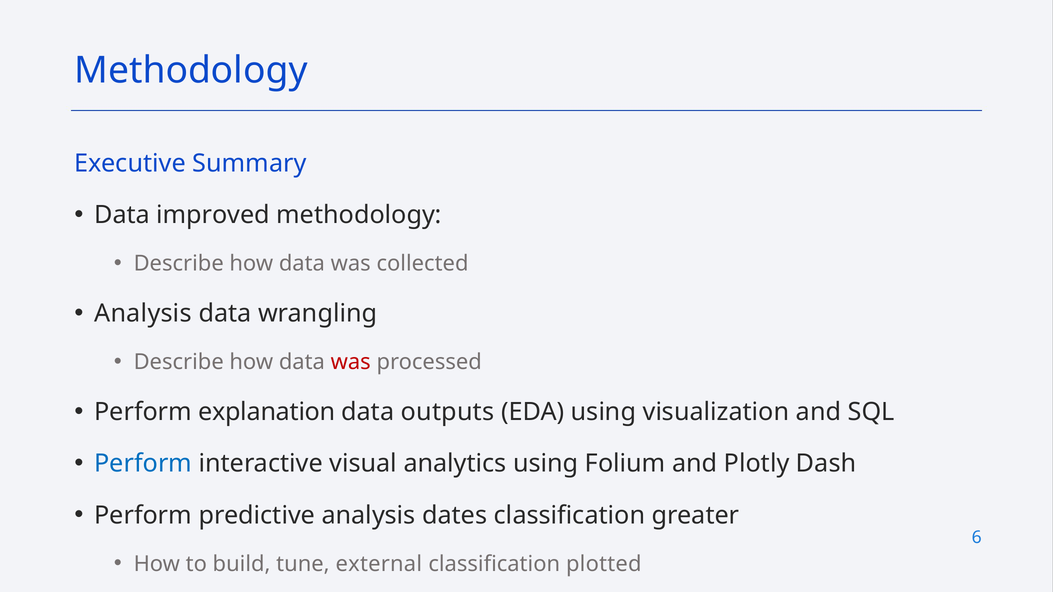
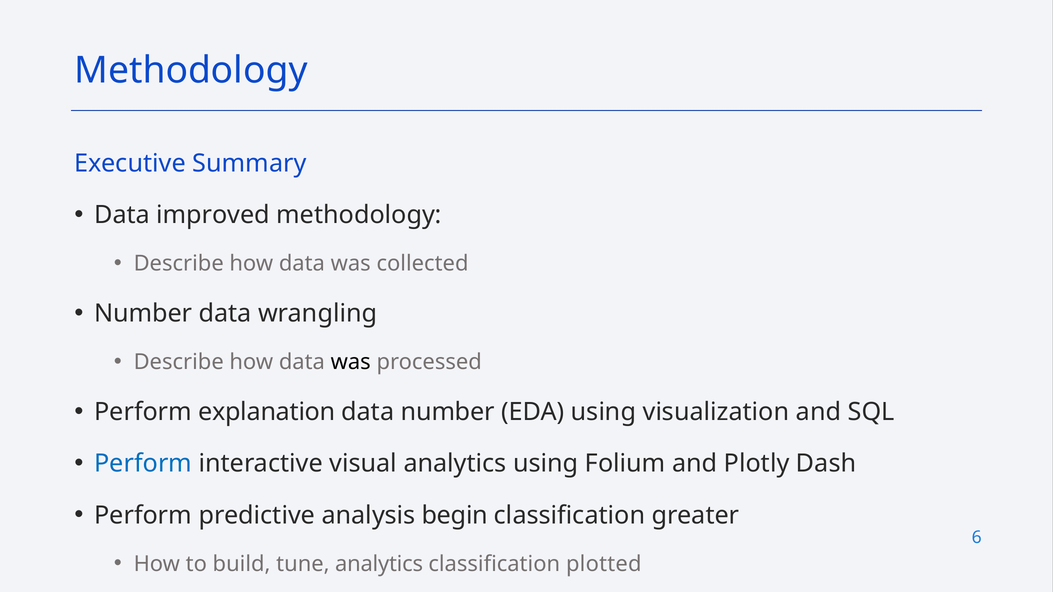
Analysis: Analysis -> Number (143, 314)
was colour: red -> black (351, 362)
data outputs: outputs -> number (448, 412)
dates: dates -> begin (455, 516)
tune external: external -> analytics (379, 564)
